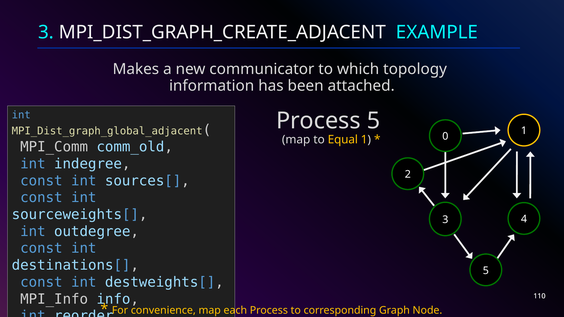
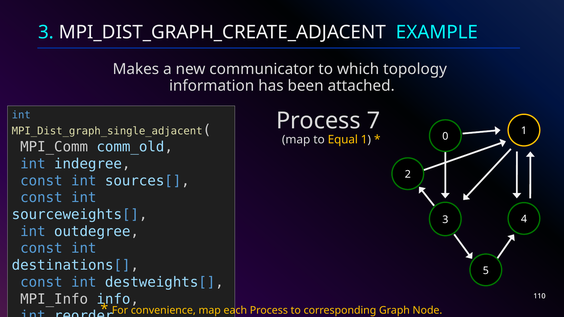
Process 5: 5 -> 7 (374, 121)
MPI_Dist_graph_global_adjacent: MPI_Dist_graph_global_adjacent -> MPI_Dist_graph_single_adjacent (107, 131)
